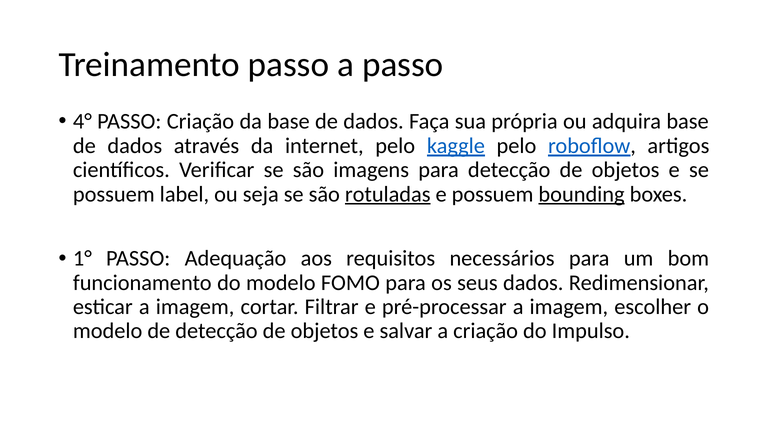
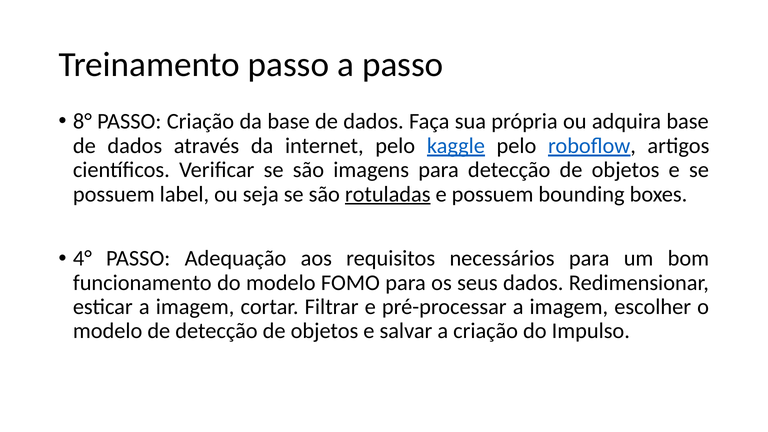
4°: 4° -> 8° (82, 121)
bounding underline: present -> none (582, 194)
1°: 1° -> 4° (82, 259)
